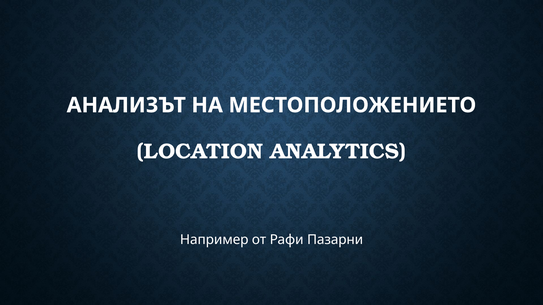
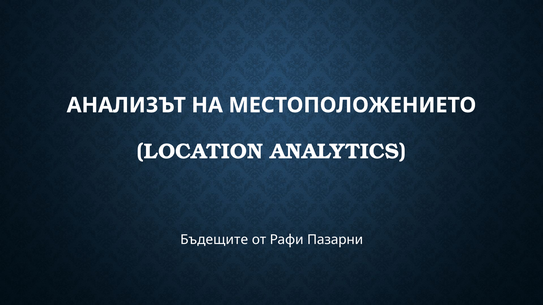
Например: Например -> Бъдещите (214, 240)
